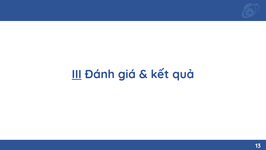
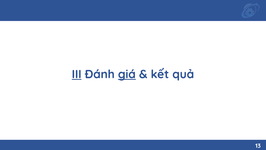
giá underline: none -> present (127, 74)
